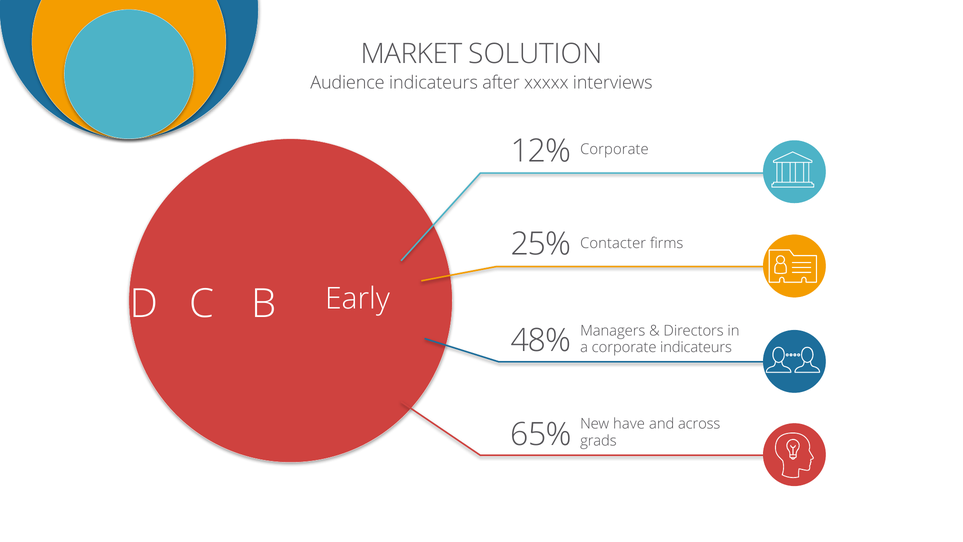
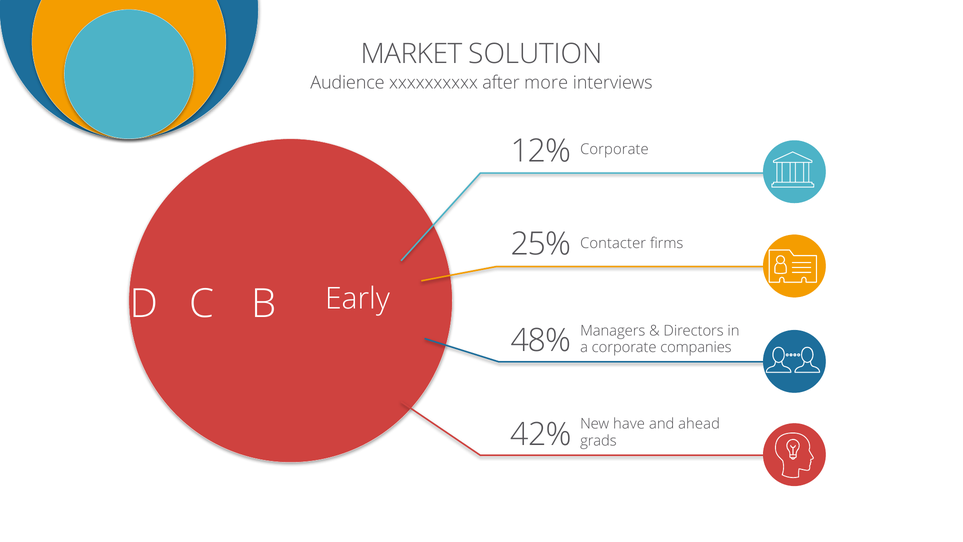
Audience indicateurs: indicateurs -> xxxxxxxxxx (434, 83)
xxxxx: xxxxx -> more (546, 83)
corporate indicateurs: indicateurs -> companies (696, 347)
across: across -> ahead (699, 424)
65%: 65% -> 42% (541, 434)
